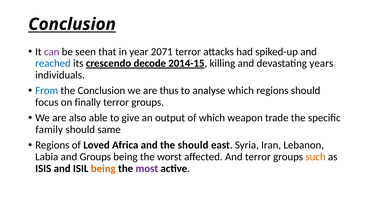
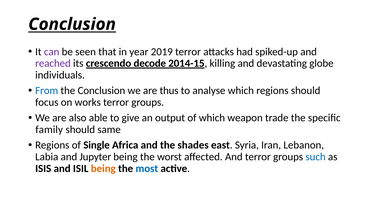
2071: 2071 -> 2019 (162, 52)
reached colour: blue -> purple (53, 63)
years: years -> globe (321, 63)
finally: finally -> works (88, 102)
Loved: Loved -> Single (97, 145)
the should: should -> shades (193, 145)
and Groups: Groups -> Jupyter (95, 157)
such colour: orange -> blue (316, 157)
most colour: purple -> blue (147, 168)
